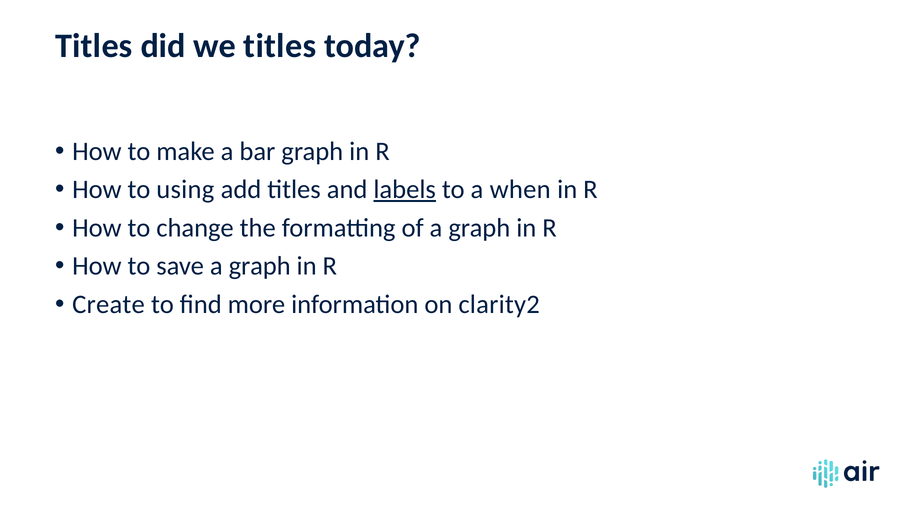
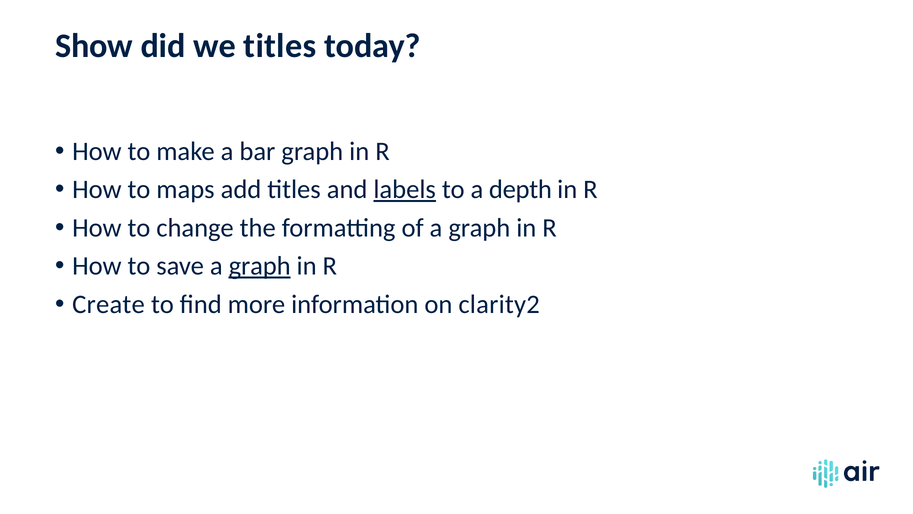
Titles: Titles -> Show (94, 46)
using: using -> maps (185, 189)
when: when -> depth (520, 189)
graph underline: none -> present (260, 266)
